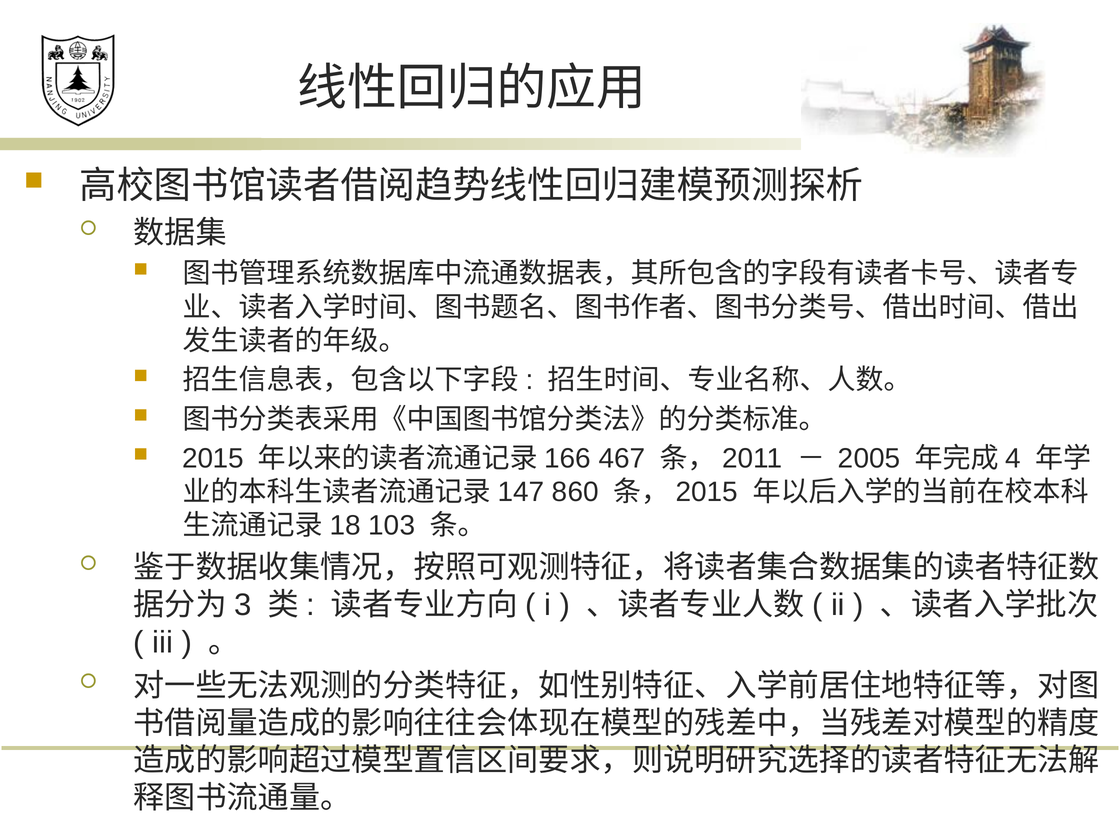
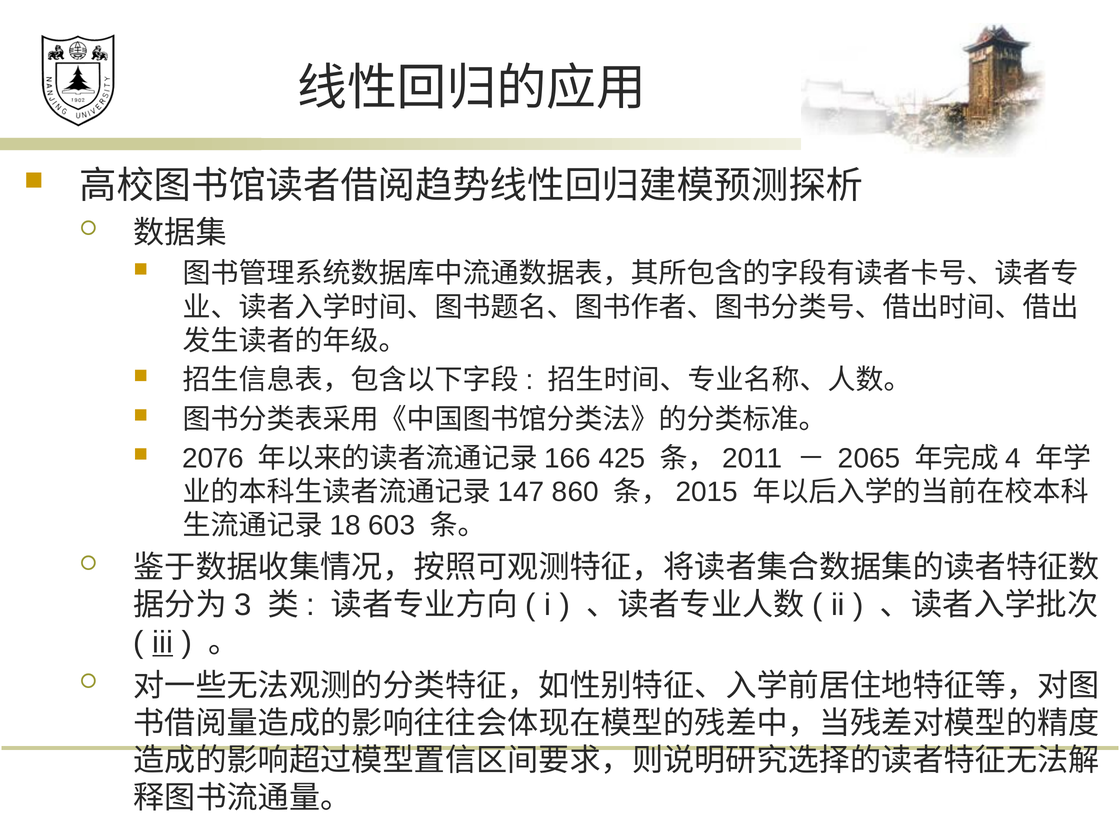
2015: 2015 -> 2076 (213, 459)
467: 467 -> 425 (622, 459)
2005: 2005 -> 2065 (869, 459)
103: 103 -> 603 (392, 526)
iii underline: none -> present (163, 642)
